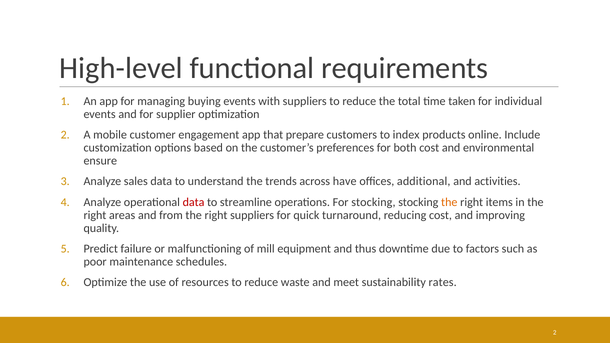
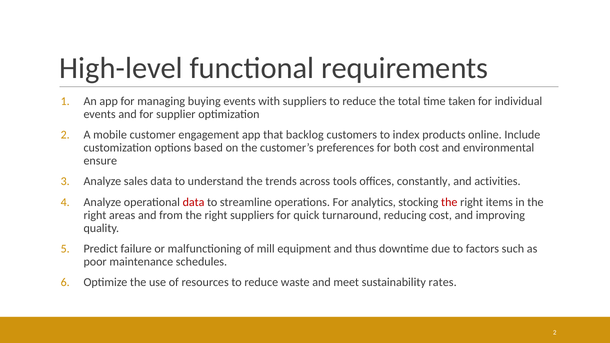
prepare: prepare -> backlog (305, 135)
have: have -> tools (345, 182)
additional: additional -> constantly (424, 182)
For stocking: stocking -> analytics (374, 202)
the colour: orange -> red (449, 202)
